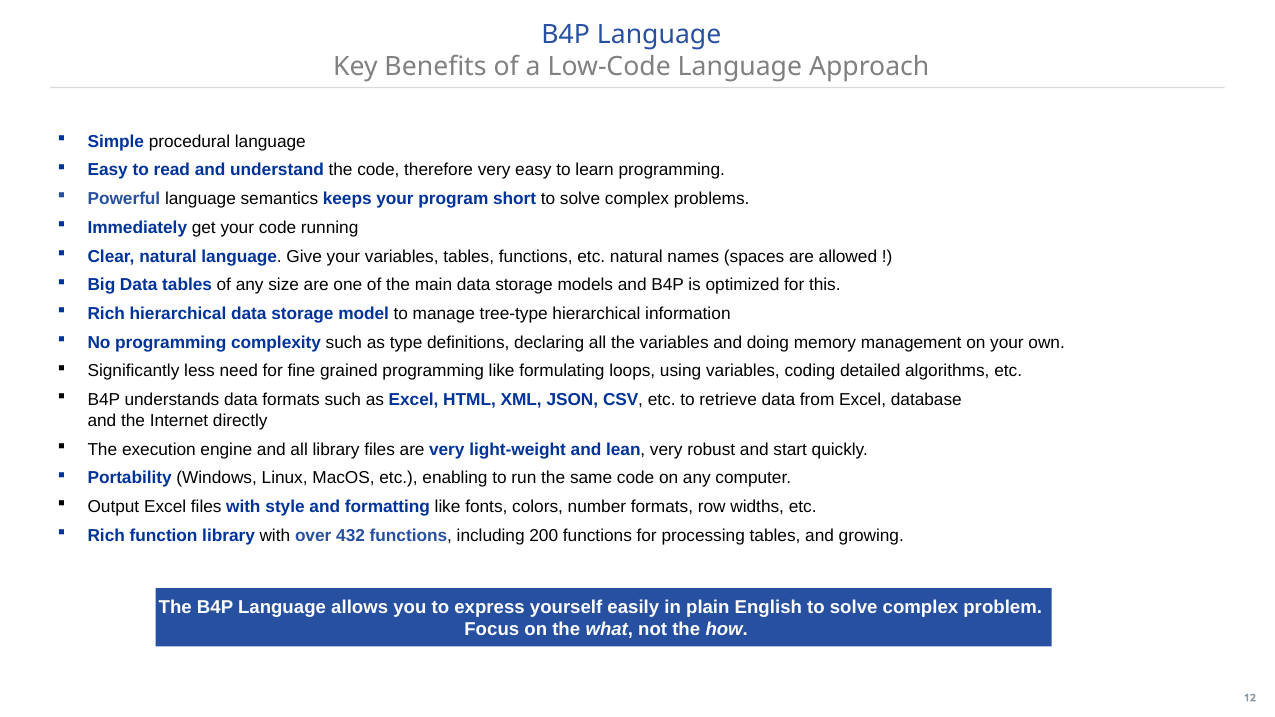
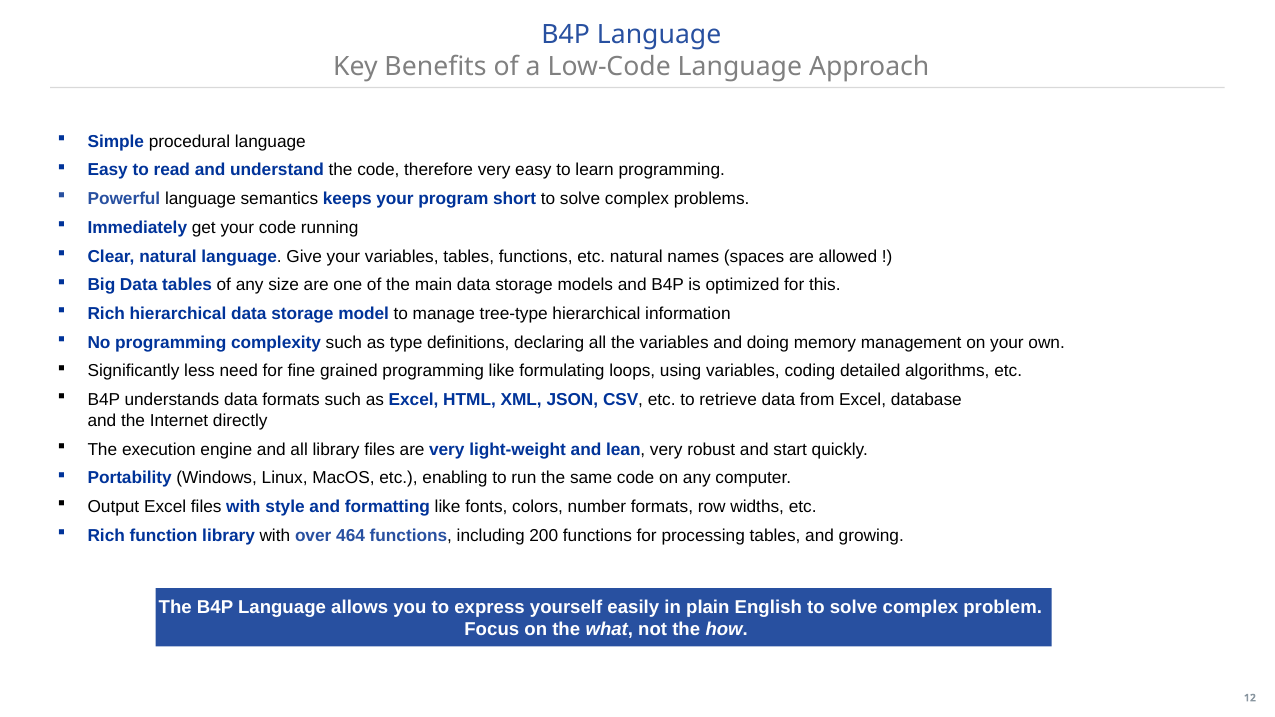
432: 432 -> 464 (351, 536)
